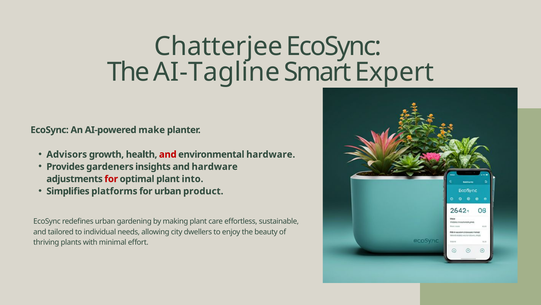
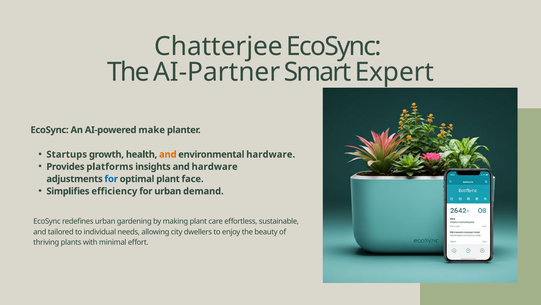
AI-Tagline: AI-Tagline -> AI-Partner (217, 72)
Advisors: Advisors -> Startups (67, 154)
and colour: red -> orange (168, 154)
gardeners: gardeners -> platforms (110, 166)
for colour: red -> blue (111, 179)
into: into -> face (193, 179)
platforms: platforms -> efficiency (114, 191)
product: product -> demand (203, 191)
